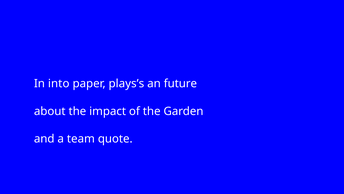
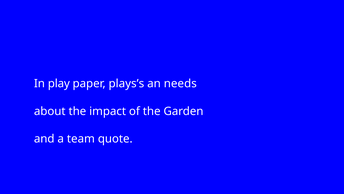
into: into -> play (59, 83)
future: future -> needs (180, 83)
